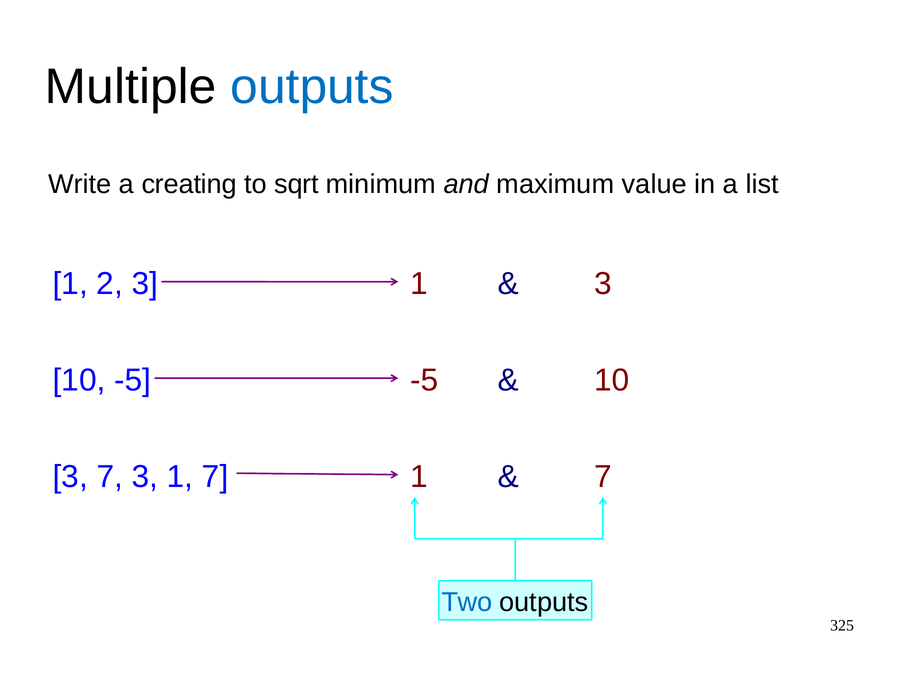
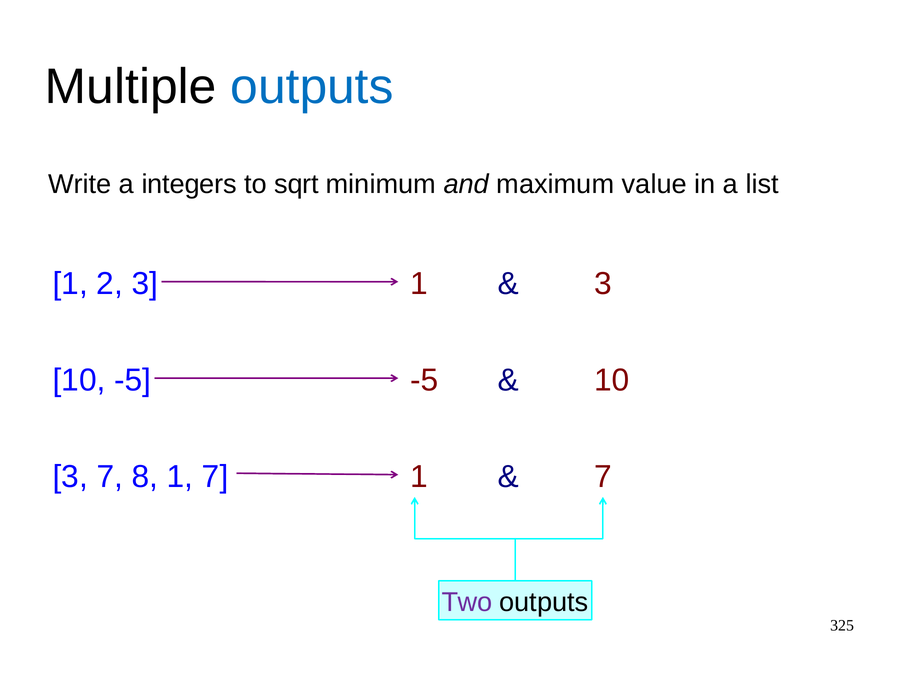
creating: creating -> integers (189, 184)
7 3: 3 -> 8 (145, 476)
Two colour: blue -> purple (467, 602)
